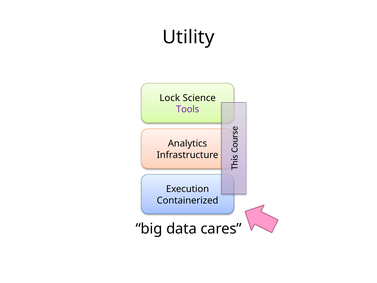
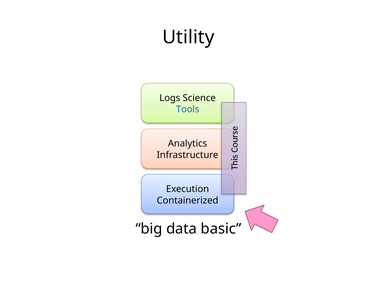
Lock: Lock -> Logs (170, 98)
Tools colour: purple -> blue (188, 109)
cares: cares -> basic (221, 228)
